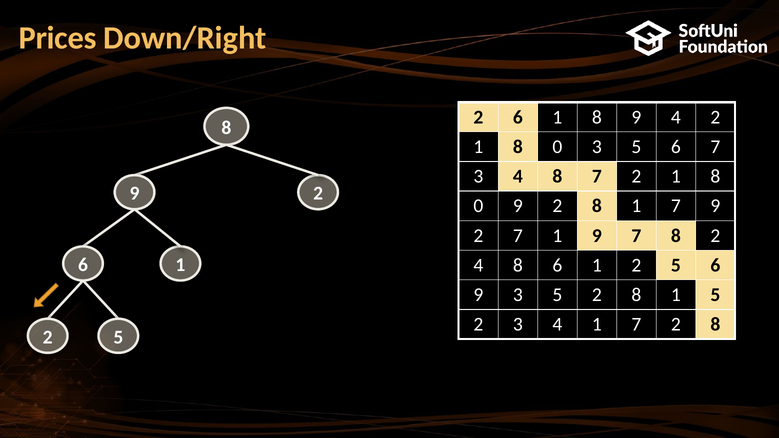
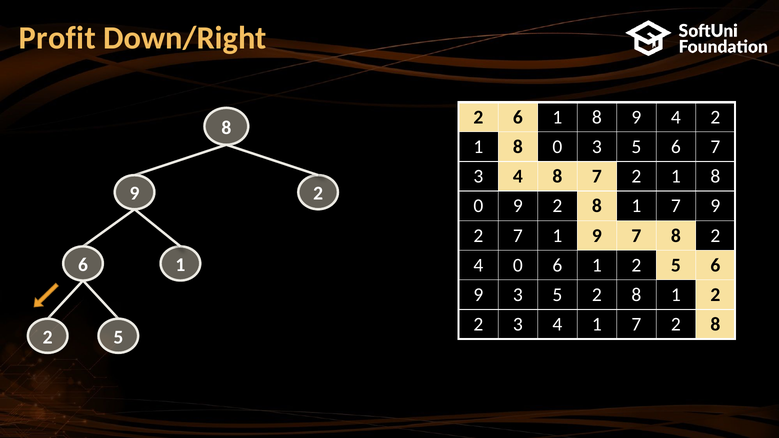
Prices: Prices -> Profit (57, 38)
8: 8 -> 0 (518, 265)
8 1 5: 5 -> 2 (715, 295)
